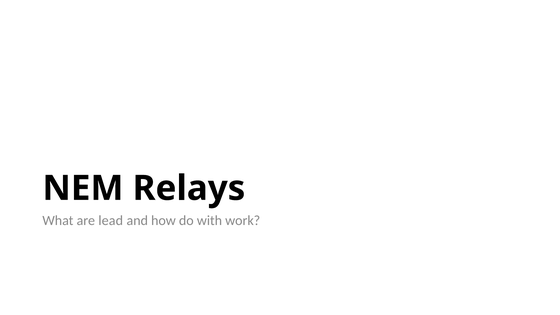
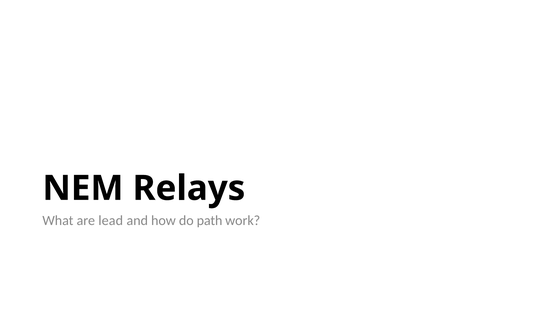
with: with -> path (210, 220)
